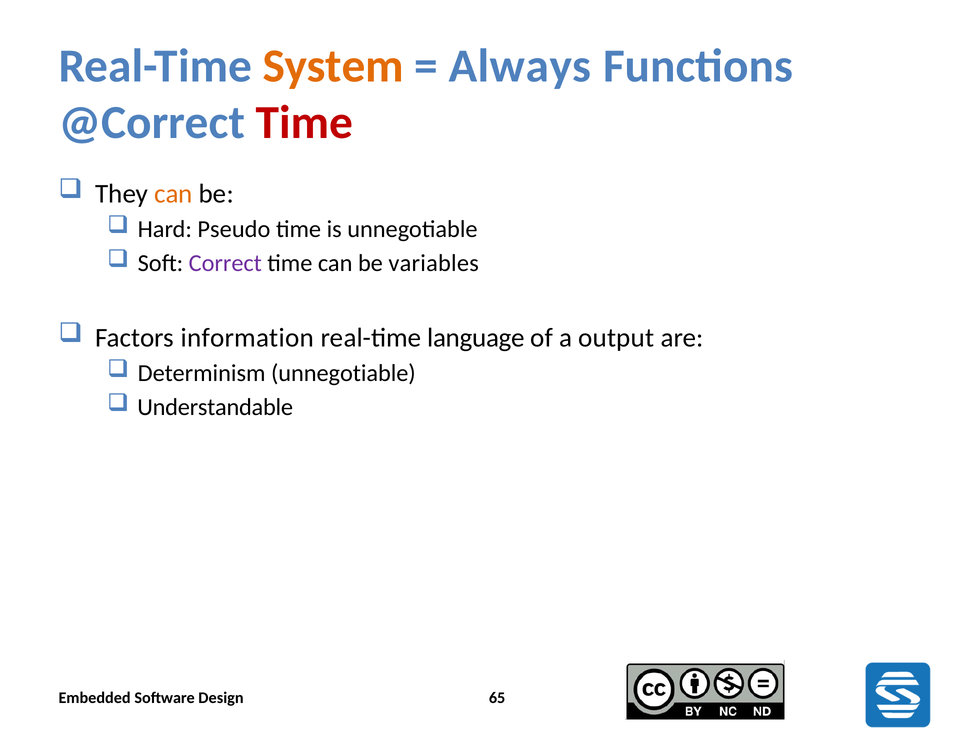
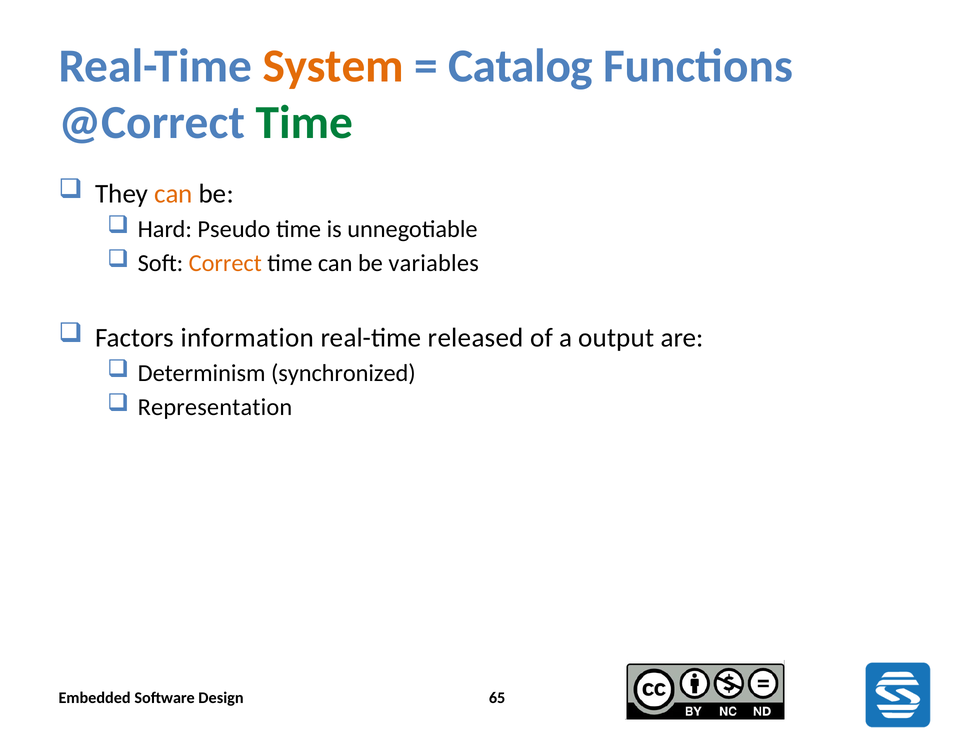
Always: Always -> Catalog (521, 66)
Time colour: red -> green (304, 123)
Correct colour: purple -> orange (225, 263)
language: language -> released (476, 338)
Determinism unnegotiable: unnegotiable -> synchronized (343, 373)
Understandable: Understandable -> Representation (215, 407)
